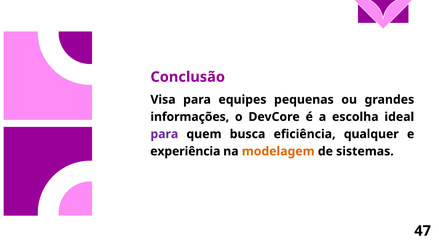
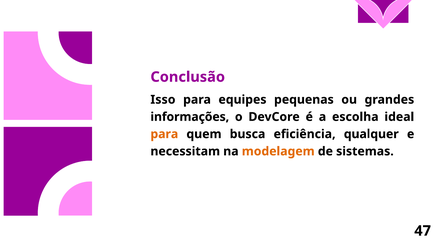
Visa: Visa -> Isso (163, 100)
para colour: purple -> orange (164, 134)
experiência: experiência -> necessitam (185, 151)
